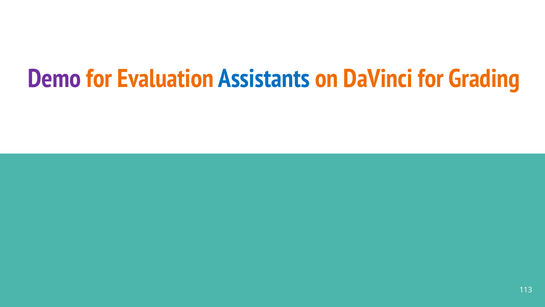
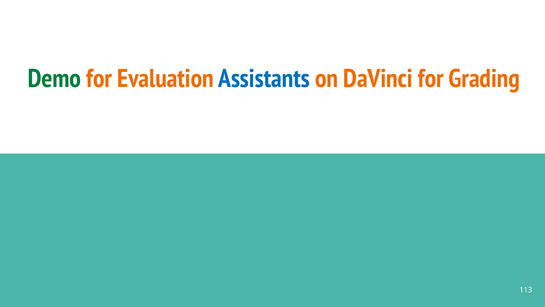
Demo colour: purple -> green (54, 78)
